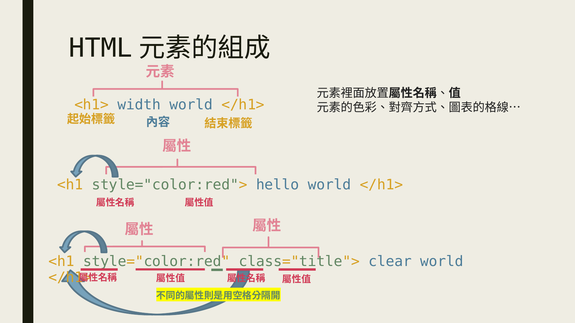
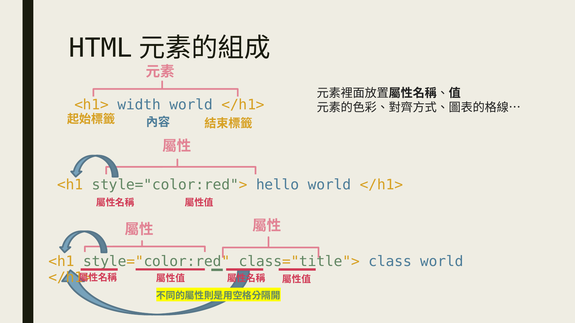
clear: clear -> class (390, 262)
